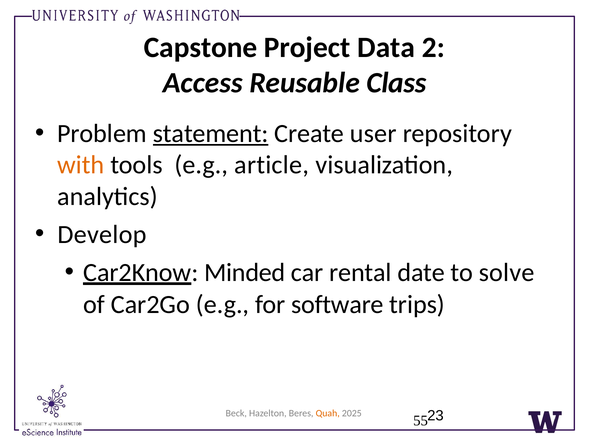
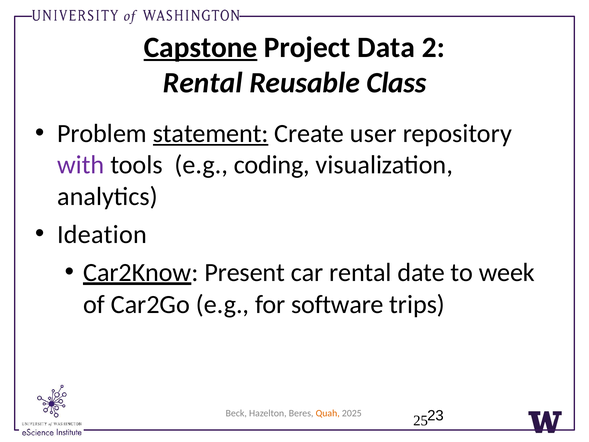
Capstone underline: none -> present (201, 47)
Access: Access -> Rental (203, 83)
with colour: orange -> purple (81, 165)
article: article -> coding (272, 165)
Develop: Develop -> Ideation (102, 234)
Minded: Minded -> Present (245, 272)
solve: solve -> week (507, 272)
55: 55 -> 25 (421, 420)
